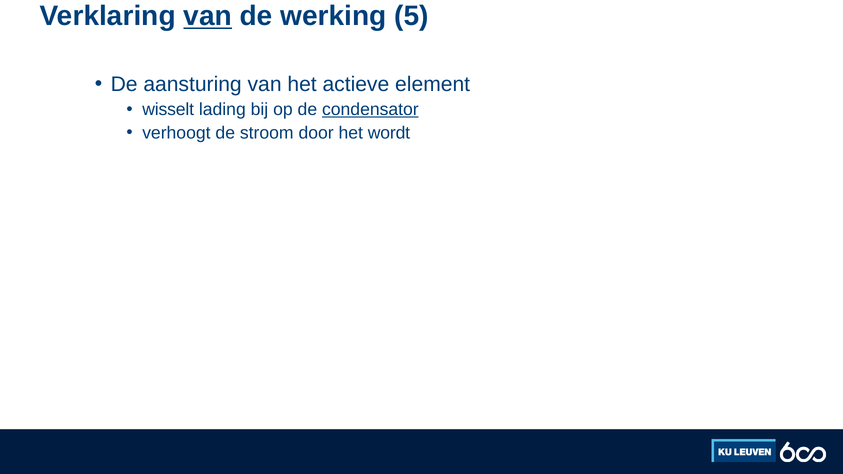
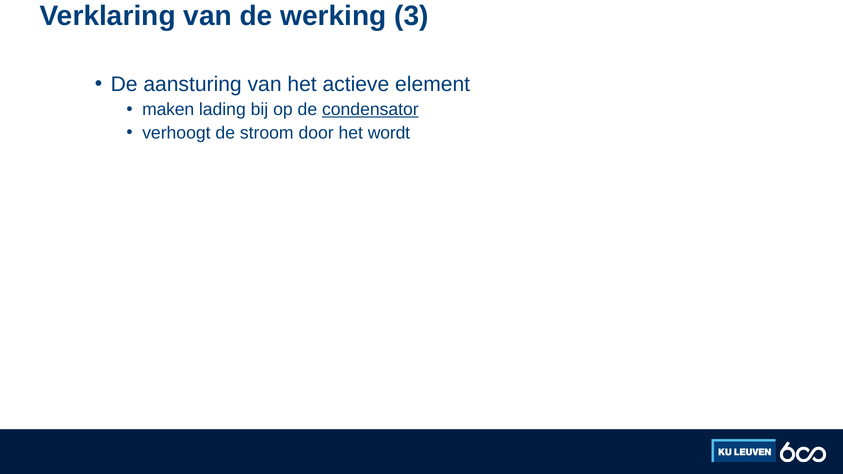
van underline: present -> none (208, 16)
5: 5 -> 3 (411, 16)
wisselt: wisselt -> maken (168, 110)
